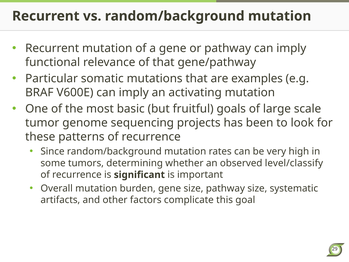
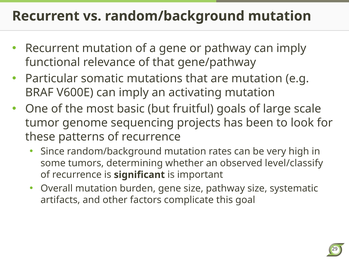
are examples: examples -> mutation (257, 79)
